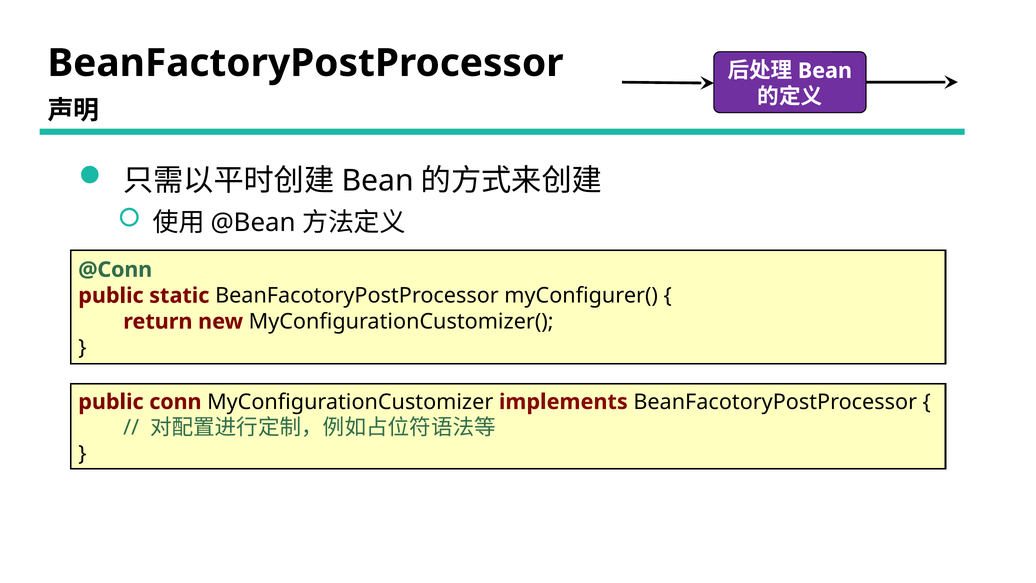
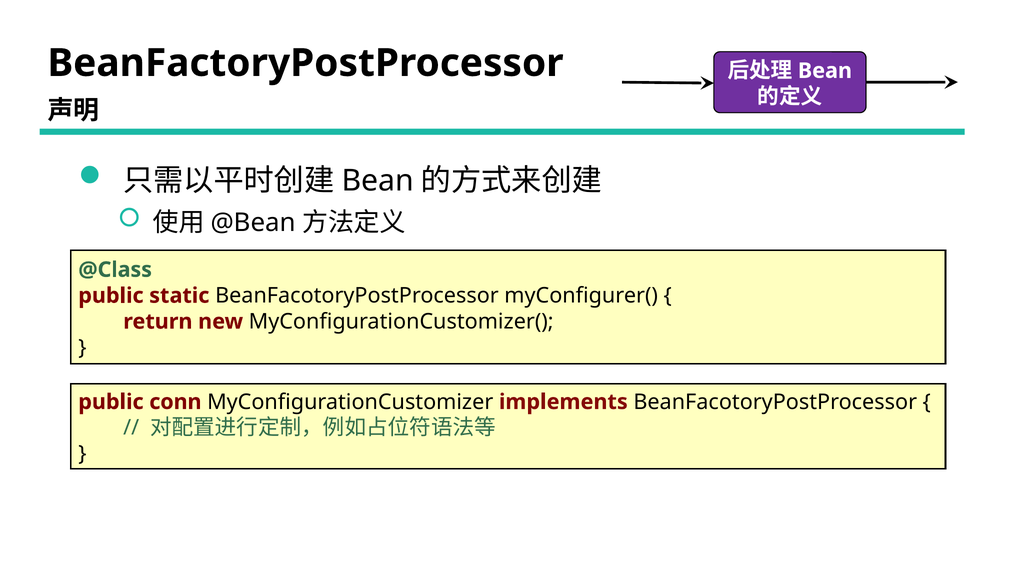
@Conn: @Conn -> @Class (115, 270)
